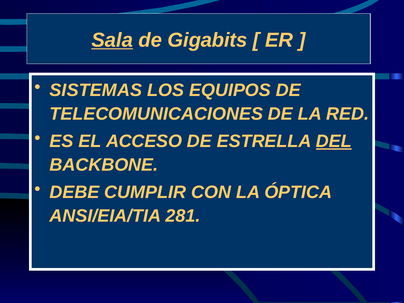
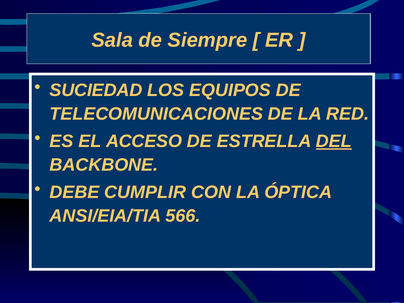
Sala underline: present -> none (112, 40)
Gigabits: Gigabits -> Siempre (207, 40)
SISTEMAS: SISTEMAS -> SUCIEDAD (96, 90)
281: 281 -> 566 (183, 216)
